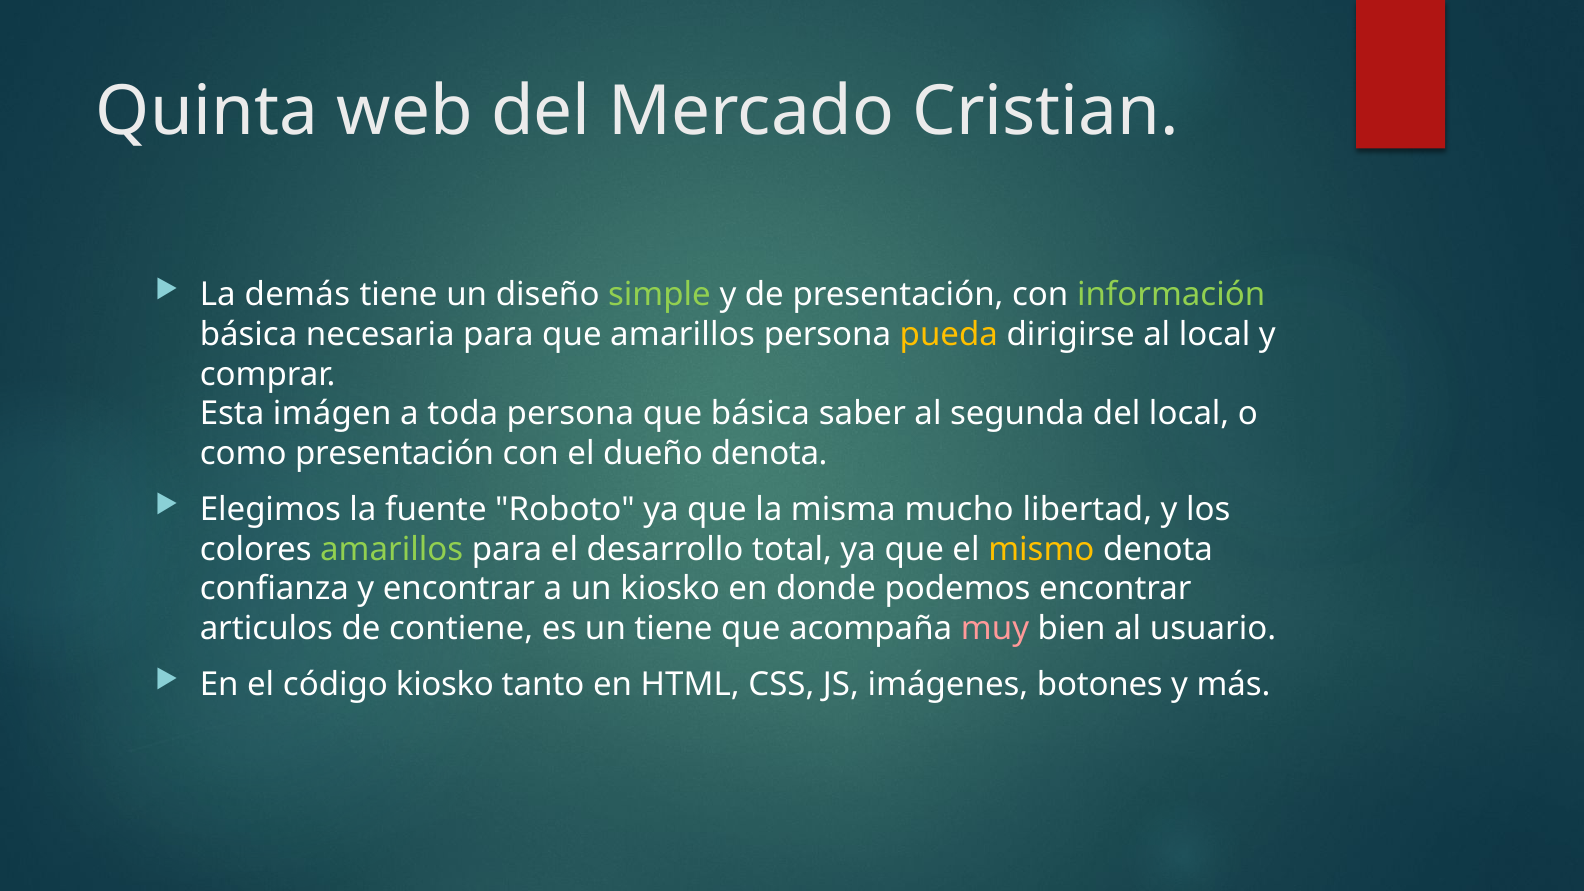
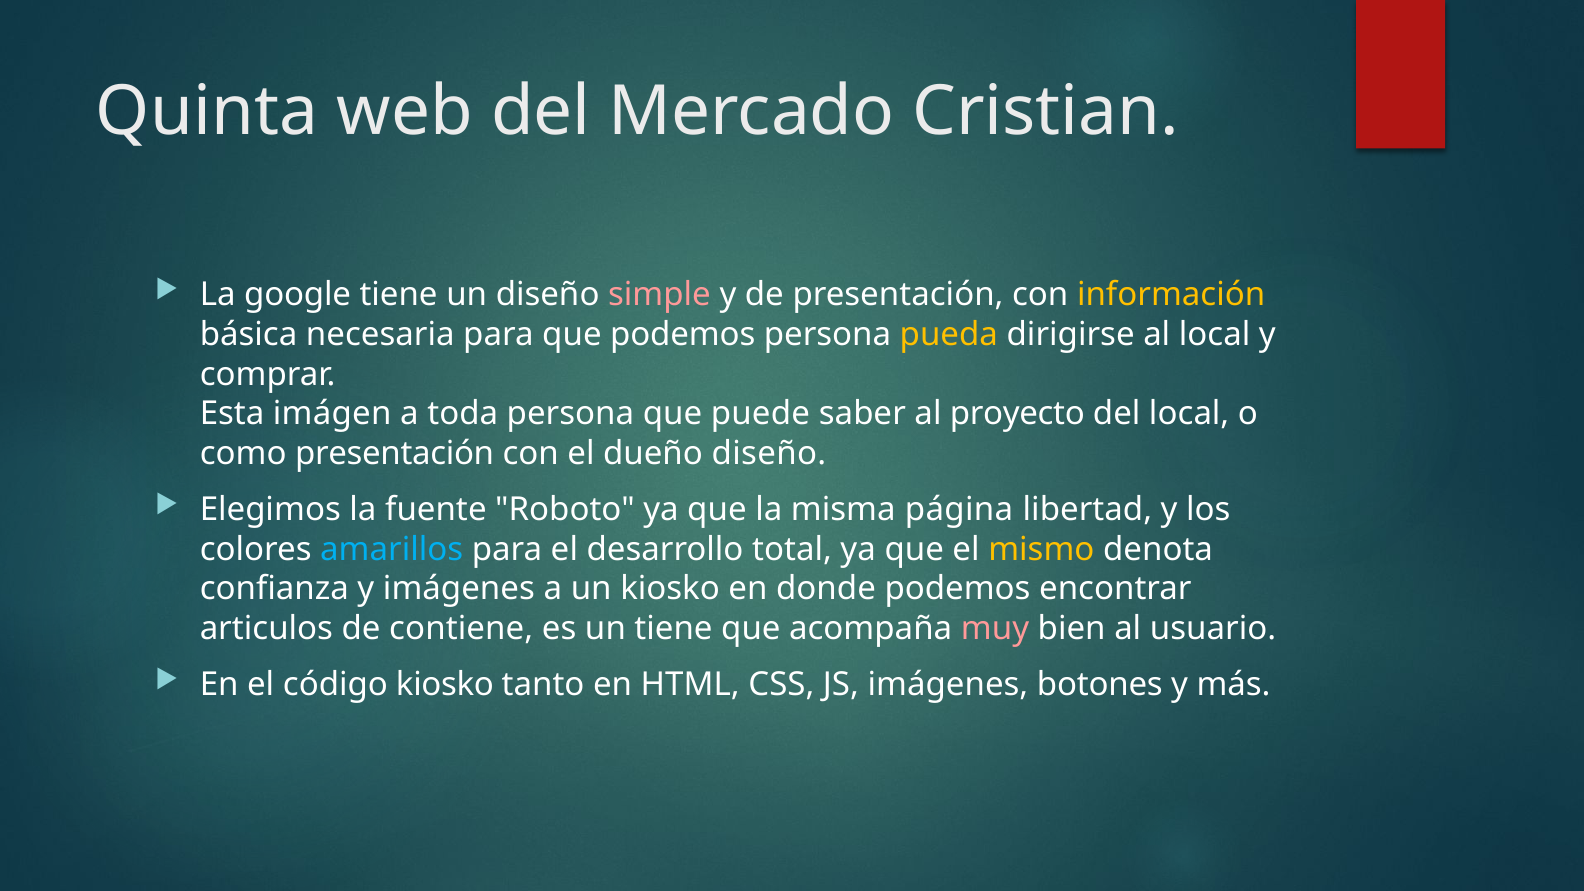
demás: demás -> google (298, 295)
simple colour: light green -> pink (659, 295)
información colour: light green -> yellow (1171, 295)
que amarillos: amarillos -> podemos (683, 335)
que básica: básica -> puede (760, 414)
segunda: segunda -> proyecto (1017, 414)
dueño denota: denota -> diseño (769, 453)
mucho: mucho -> página (959, 510)
amarillos colour: light green -> light blue (392, 549)
y encontrar: encontrar -> imágenes (459, 589)
